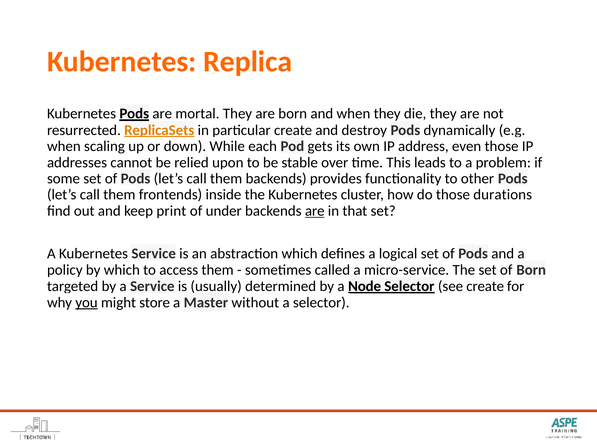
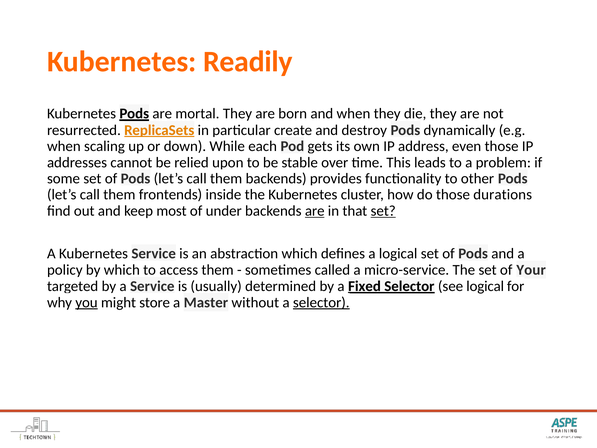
Replica: Replica -> Readily (248, 61)
print: print -> most (172, 211)
set underline: none -> present (383, 211)
Born: Born -> Your (531, 270)
Node: Node -> Fixed (364, 286)
see create: create -> logical (485, 286)
selector underline: none -> present (321, 302)
